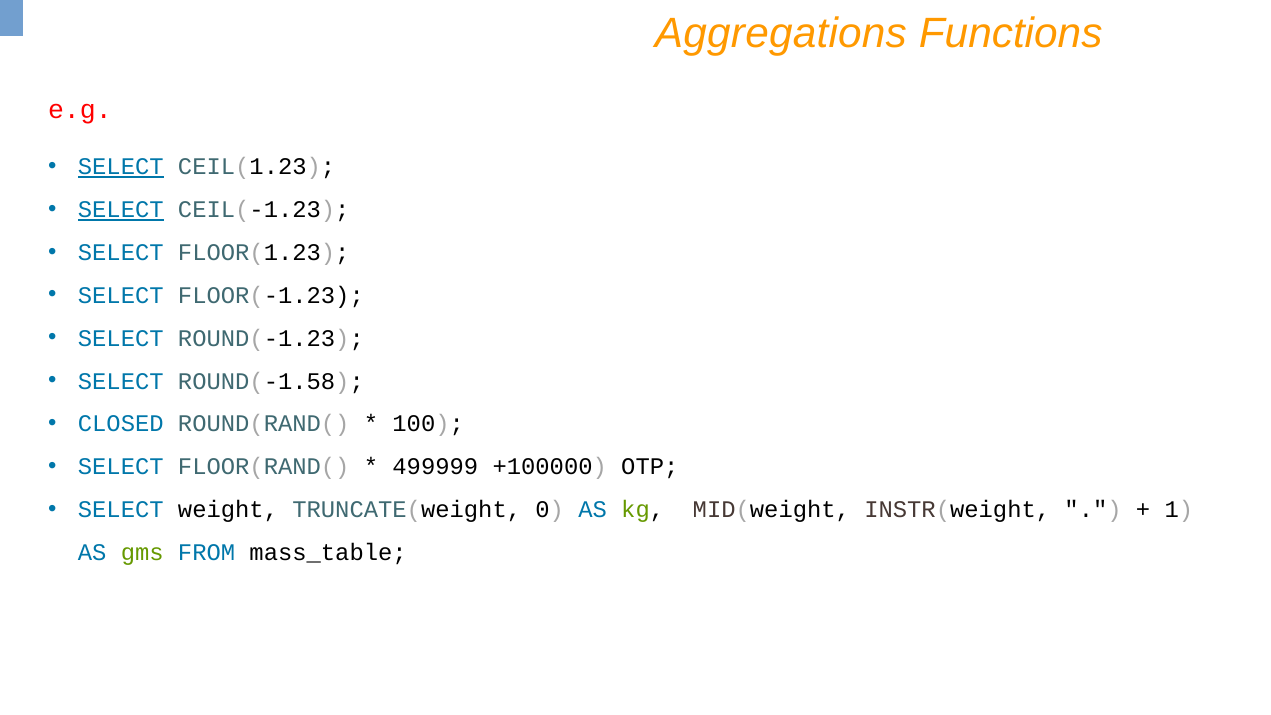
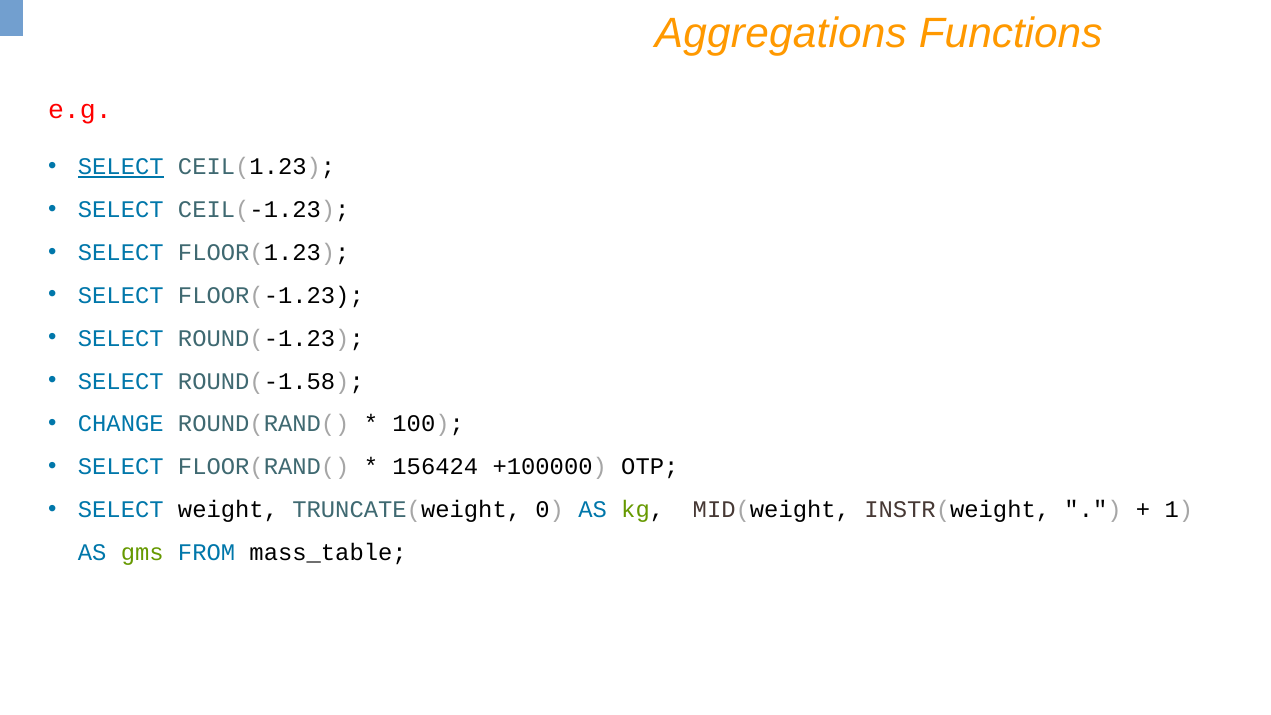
SELECT underline: present -> none (121, 210)
CLOSED: CLOSED -> CHANGE (121, 424)
499999: 499999 -> 156424 (435, 467)
